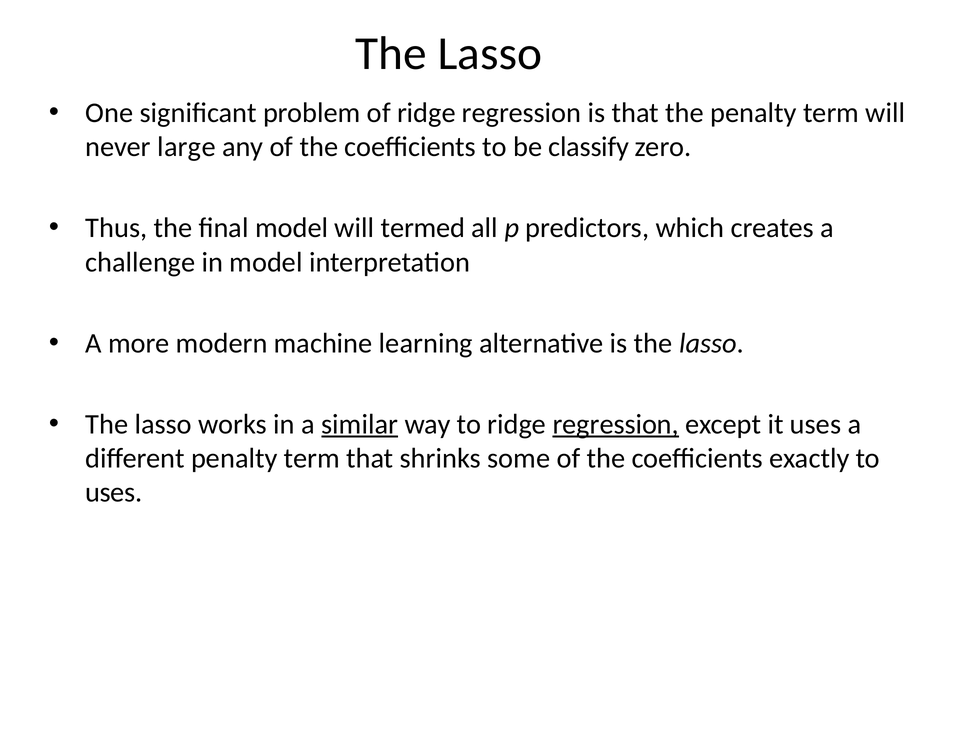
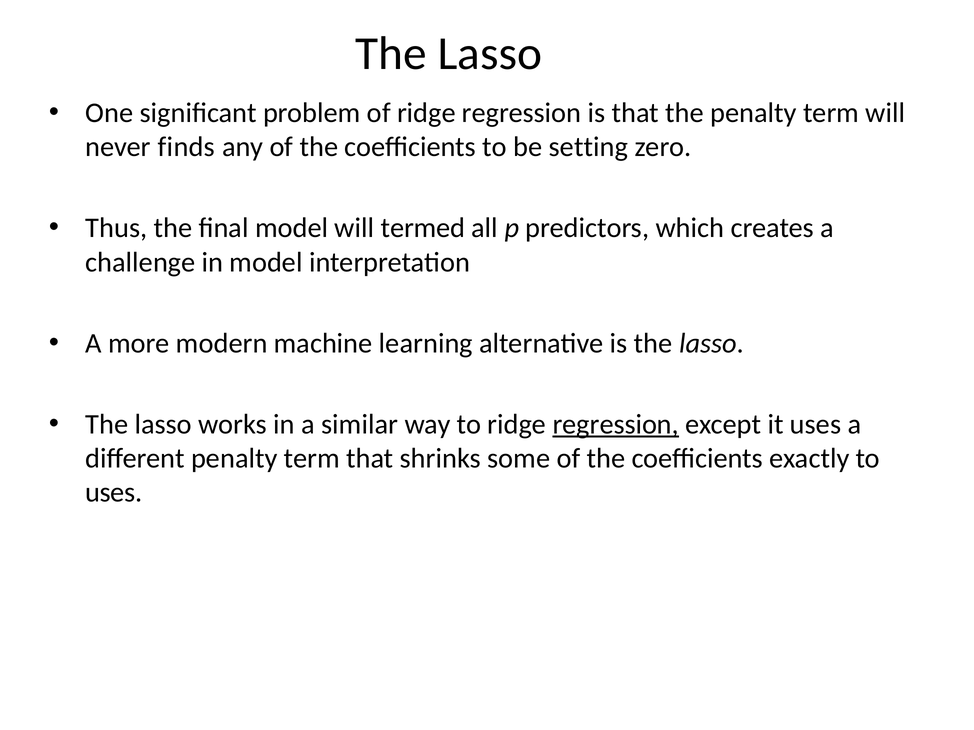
large: large -> finds (186, 147)
classify: classify -> setting (588, 147)
similar underline: present -> none (360, 425)
